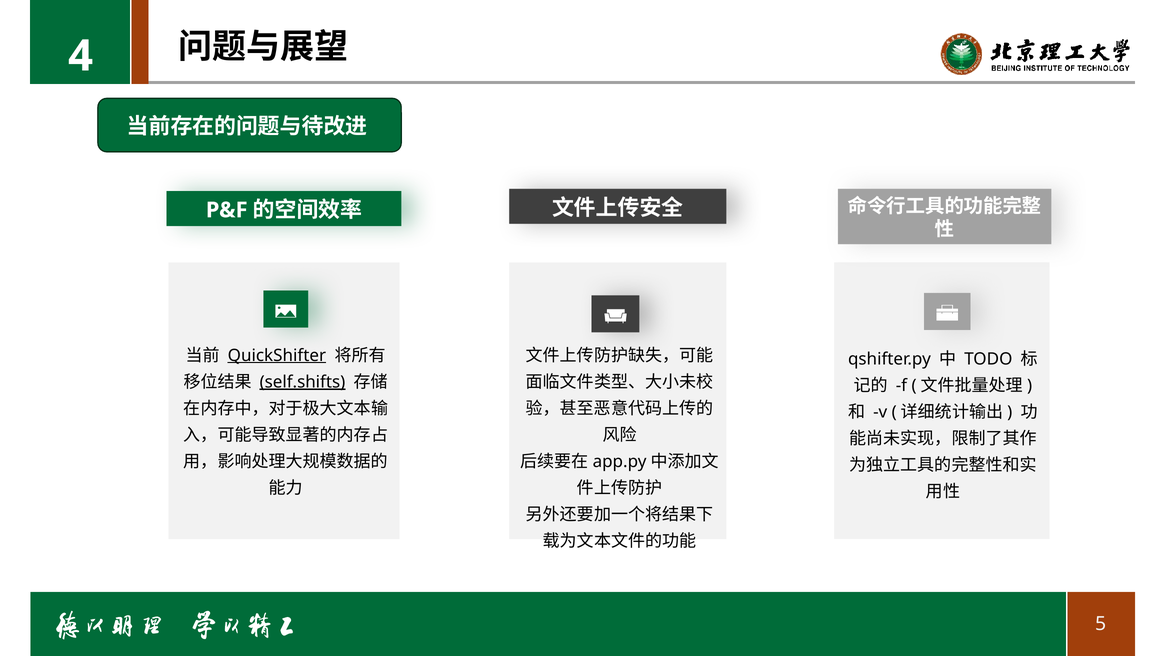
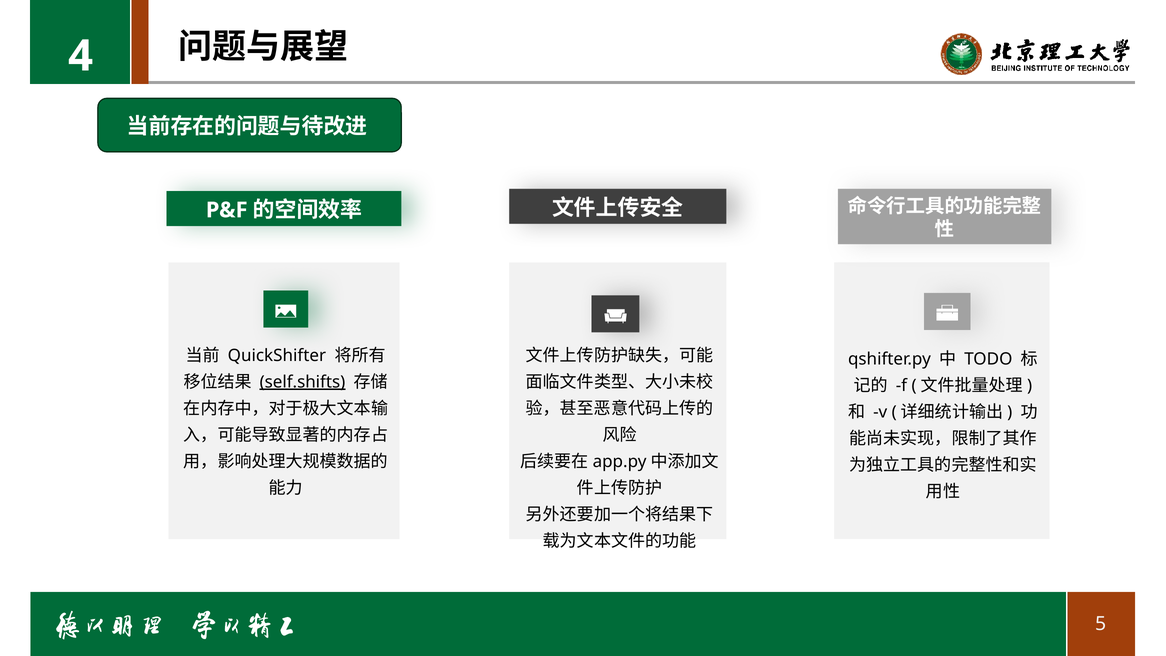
QuickShifter underline: present -> none (277, 355)
